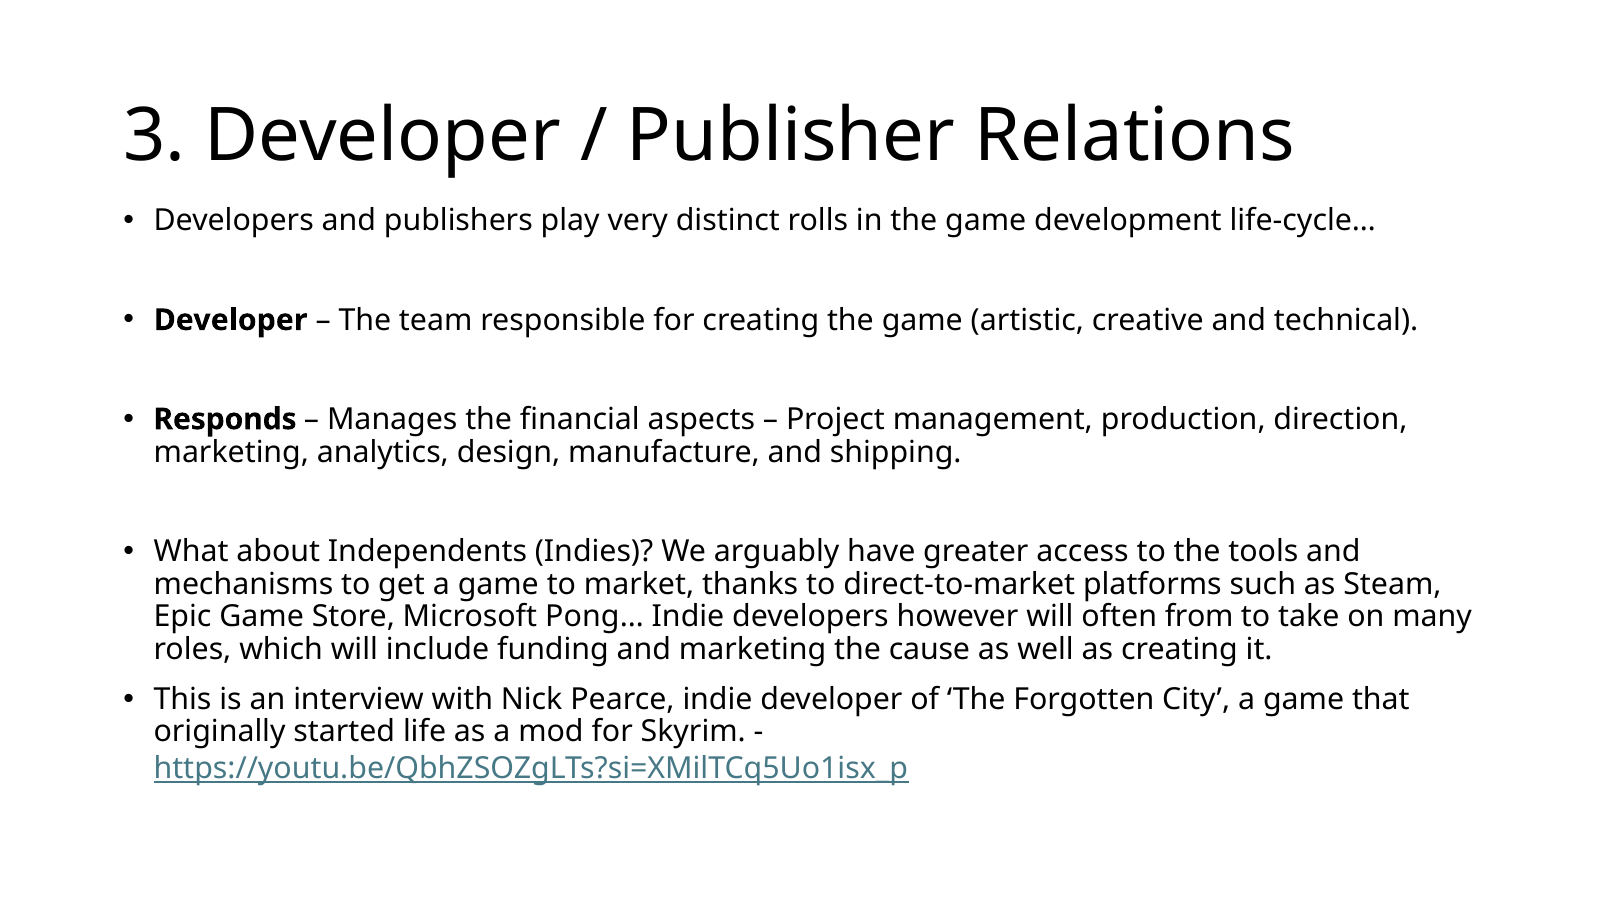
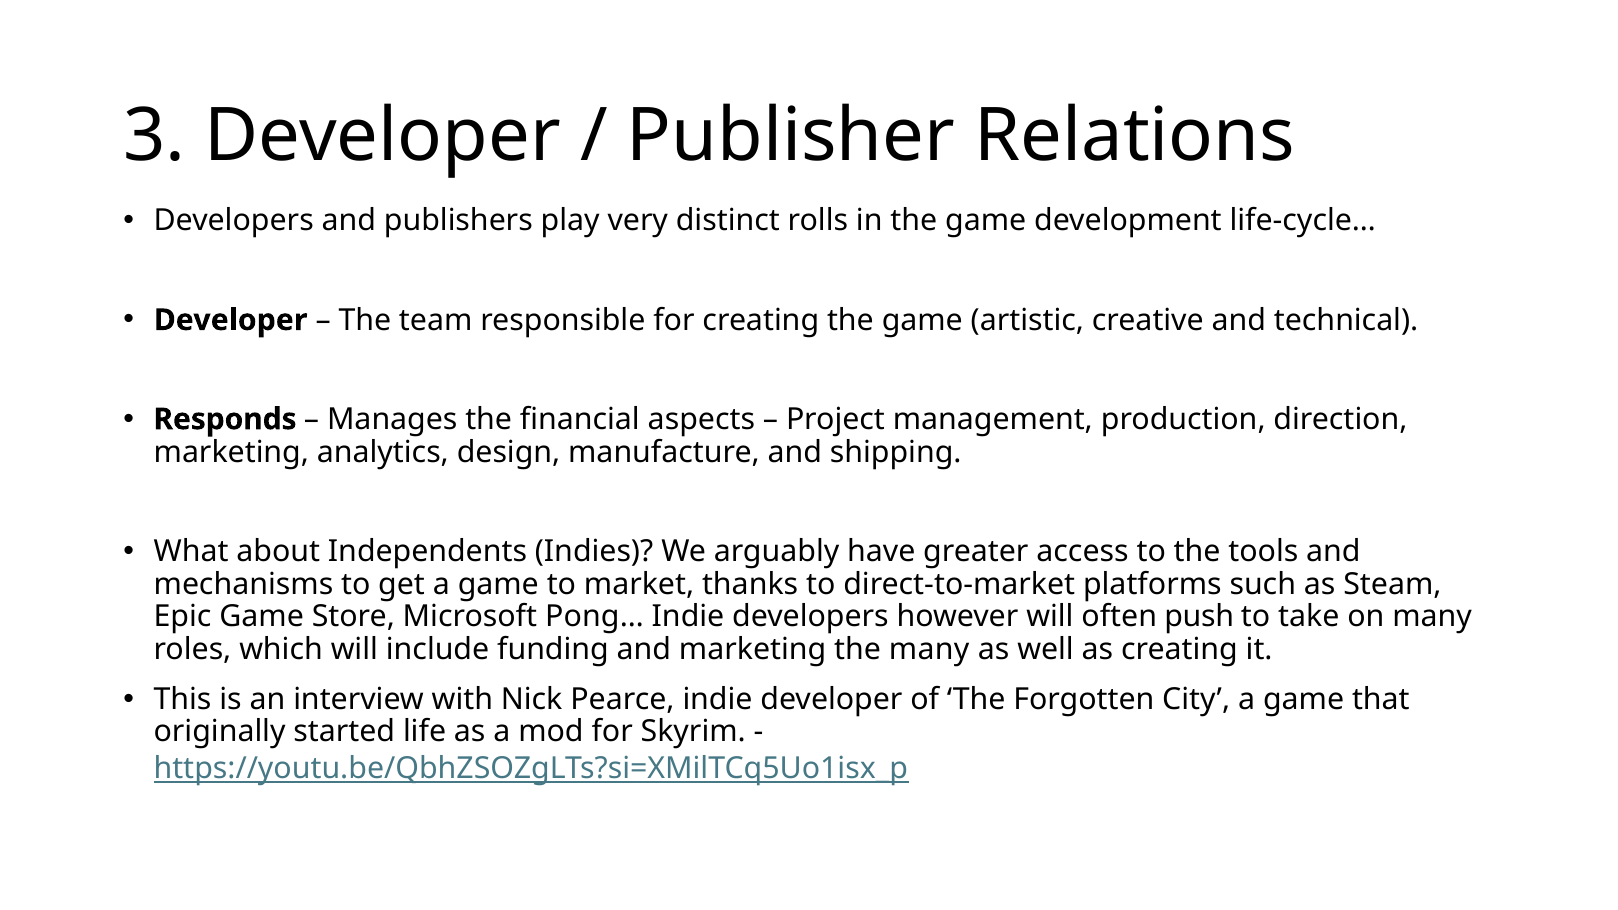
from: from -> push (1199, 617)
the cause: cause -> many (929, 650)
